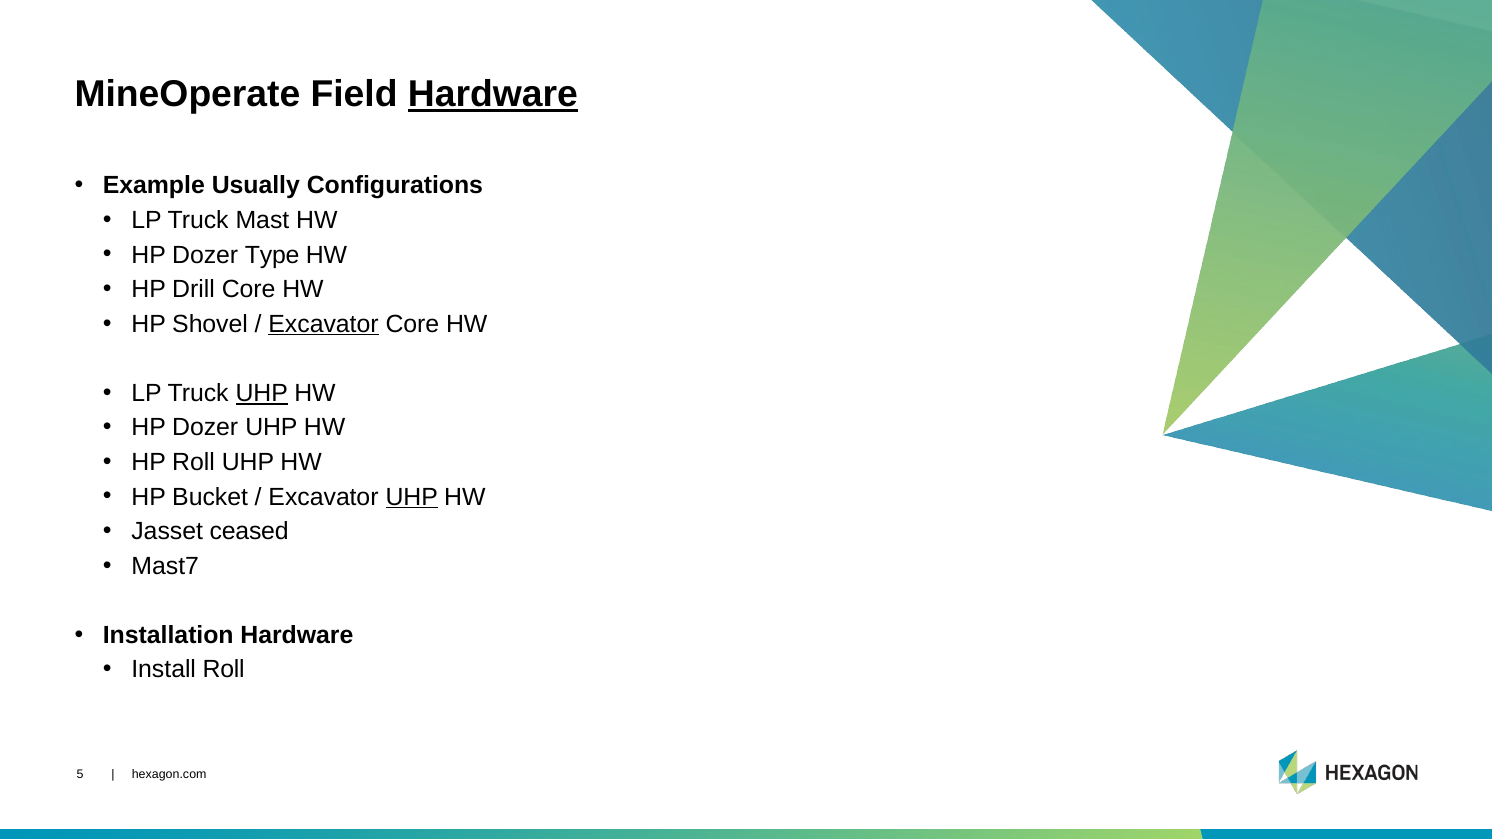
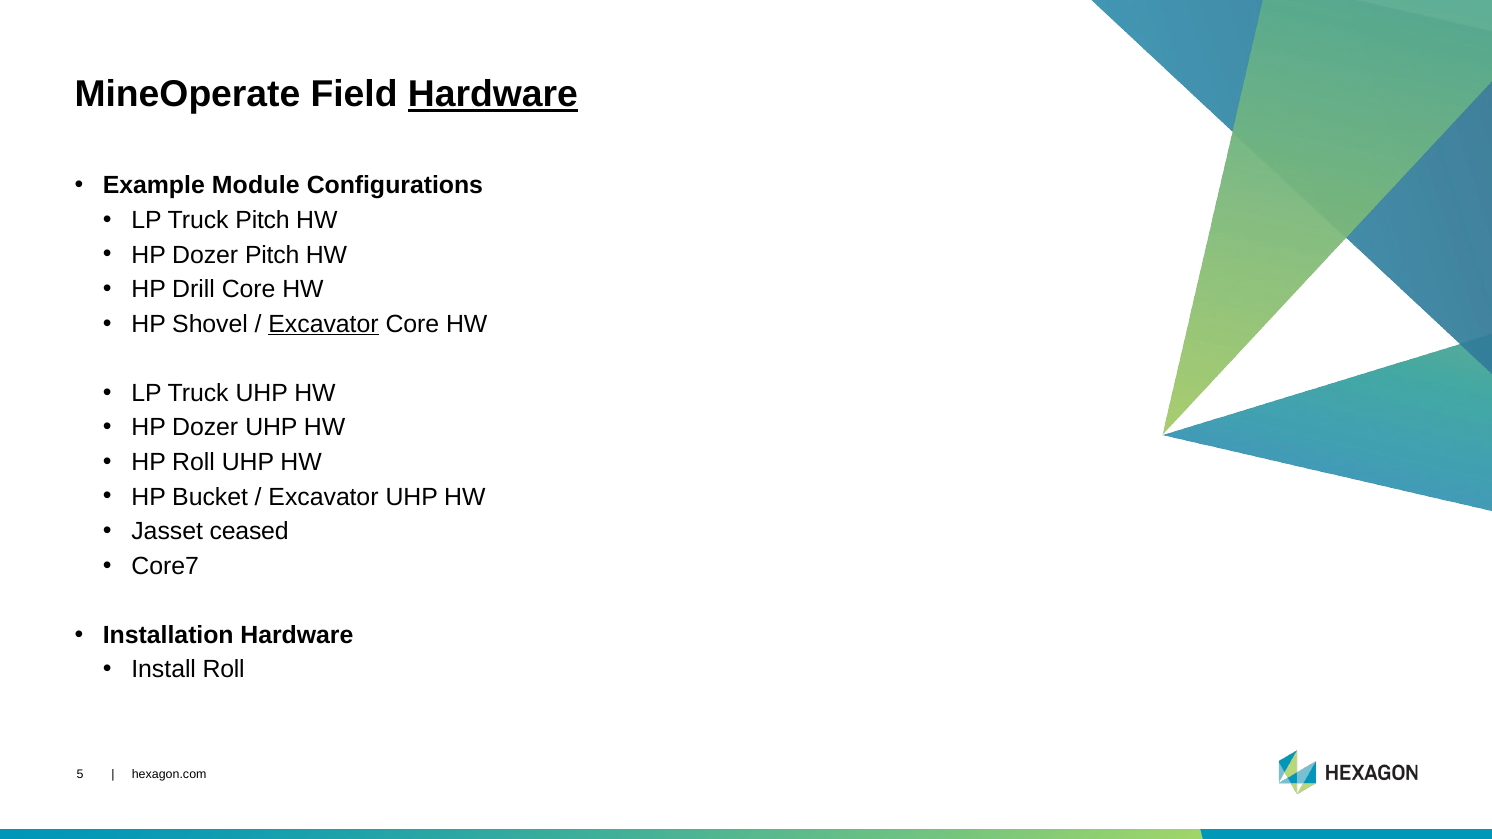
Usually: Usually -> Module (256, 186)
Truck Mast: Mast -> Pitch (263, 220)
Dozer Type: Type -> Pitch (272, 255)
UHP underline: present -> none (262, 393)
UHP underline: present -> none (412, 497)
Mast7: Mast7 -> Core7 (165, 566)
